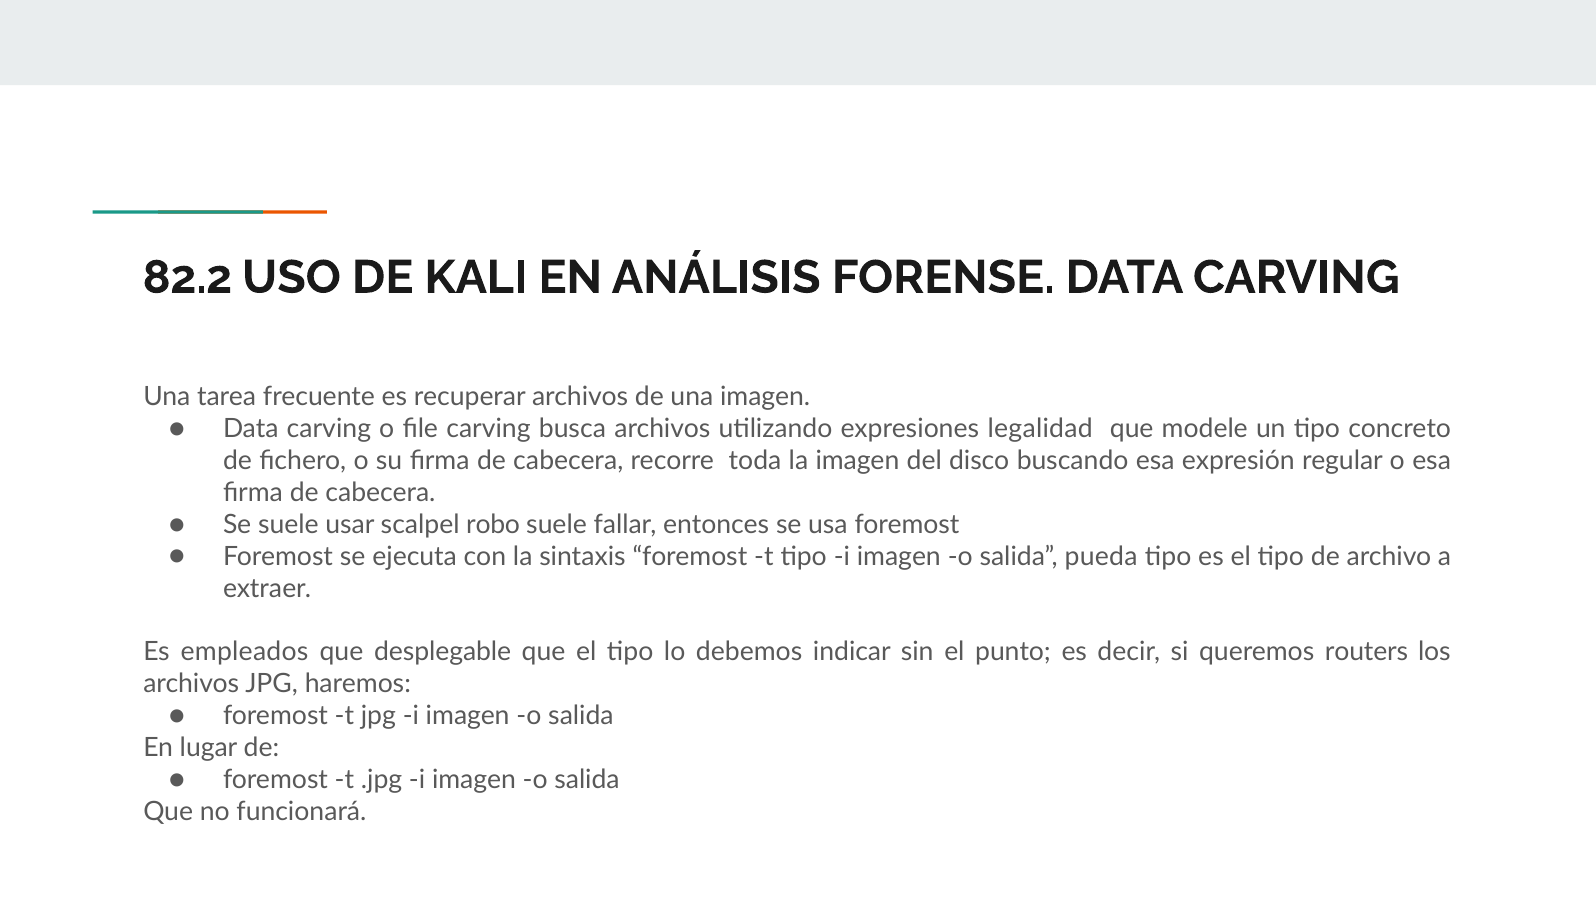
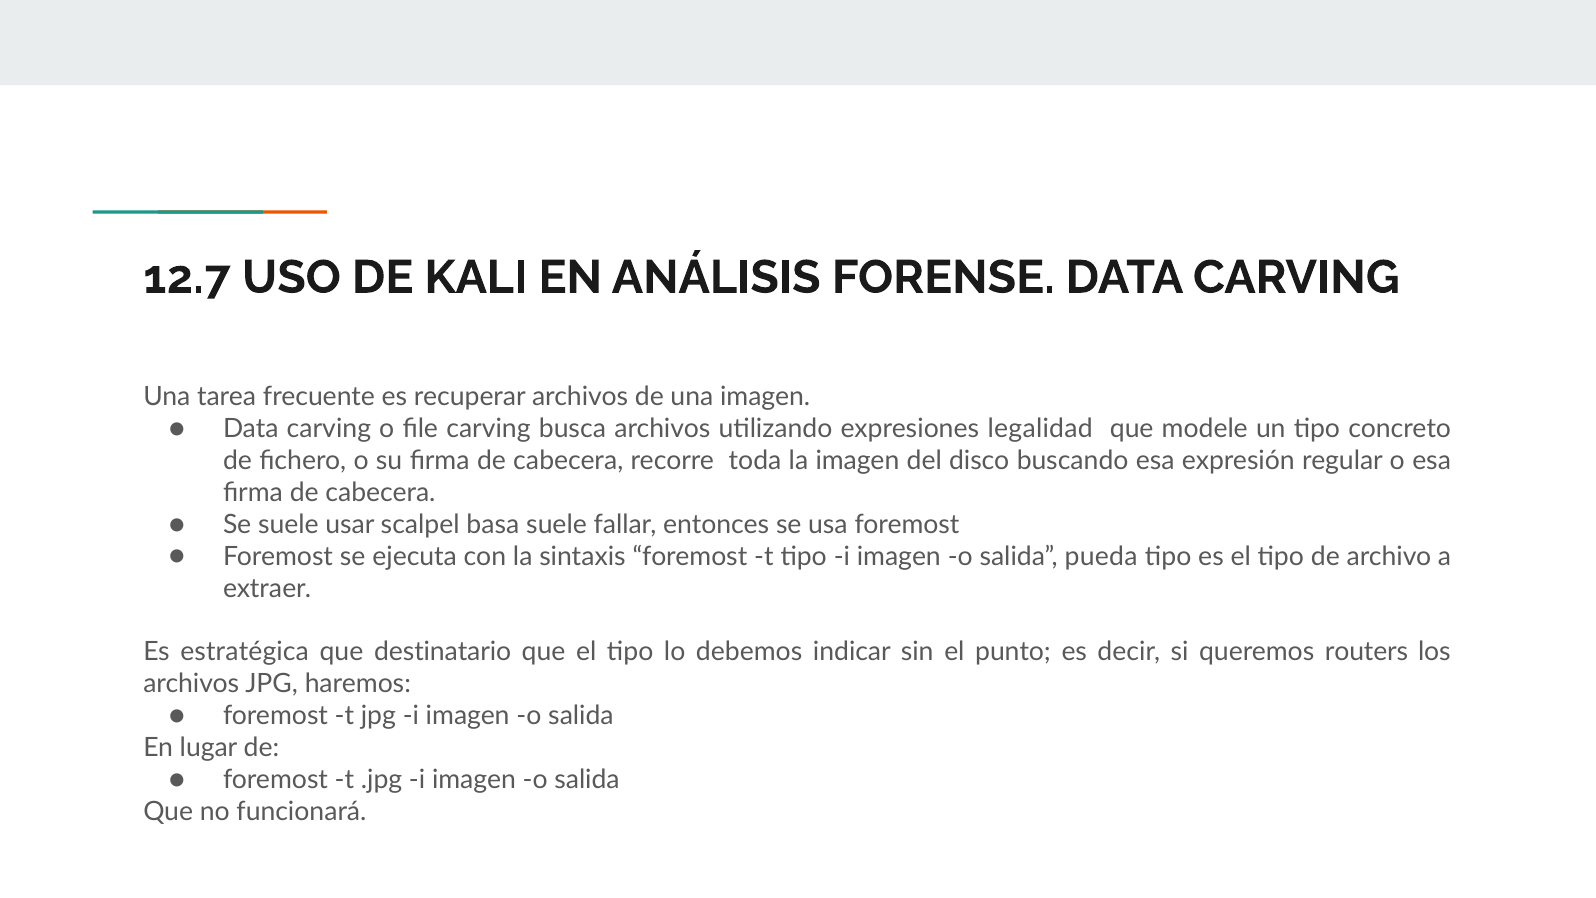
82.2: 82.2 -> 12.7 (187, 277)
robo: robo -> basa (493, 524)
empleados: empleados -> estratégica (245, 652)
desplegable: desplegable -> destinatario (443, 652)
